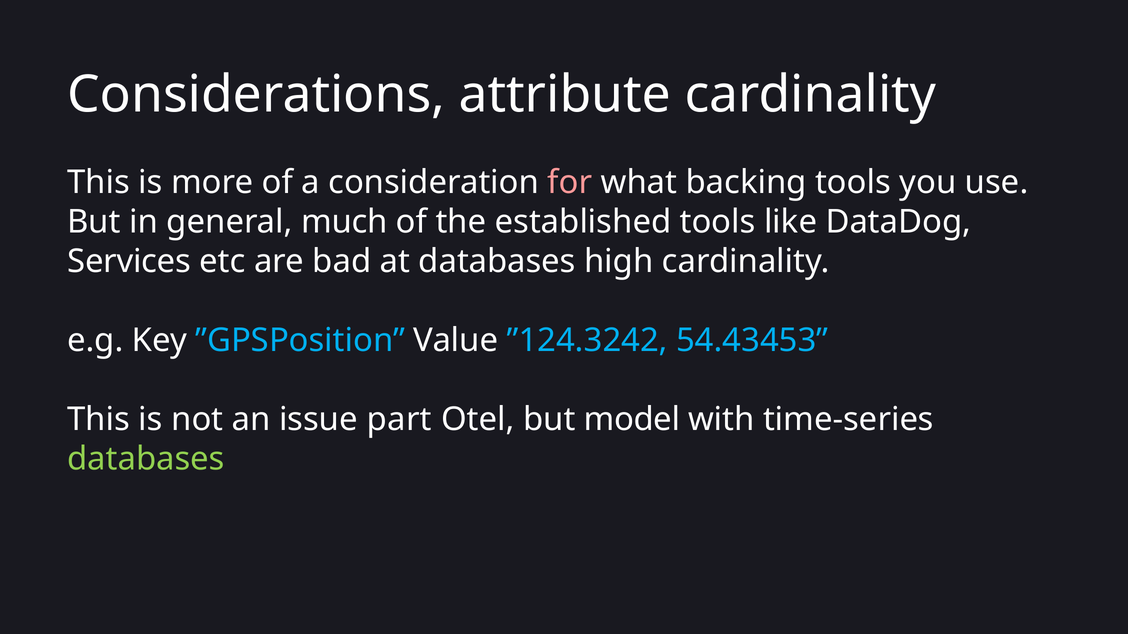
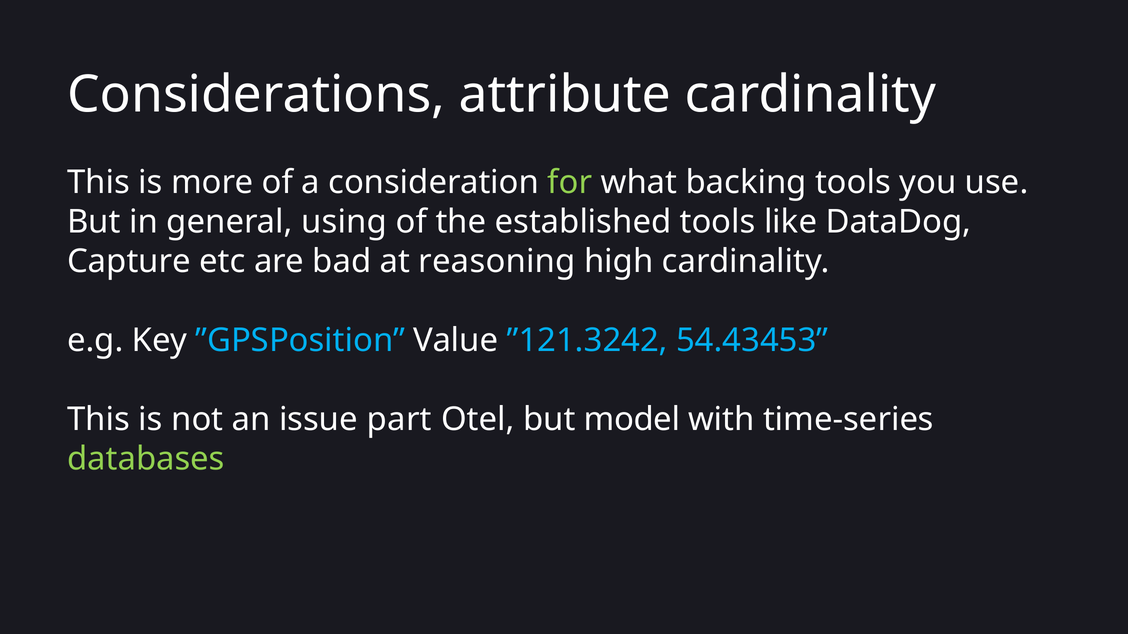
for colour: pink -> light green (570, 183)
much: much -> using (344, 222)
Services: Services -> Capture (129, 262)
at databases: databases -> reasoning (497, 262)
”124.3242: ”124.3242 -> ”121.3242 (587, 341)
